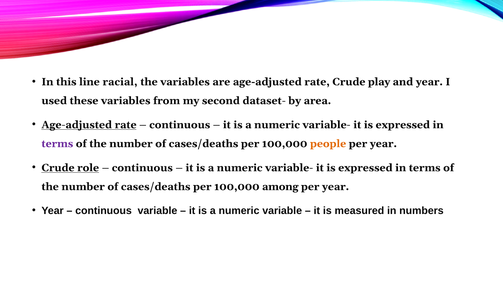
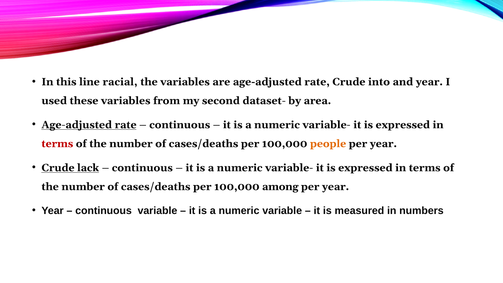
play: play -> into (379, 82)
terms colour: purple -> red (57, 144)
role: role -> lack (88, 168)
